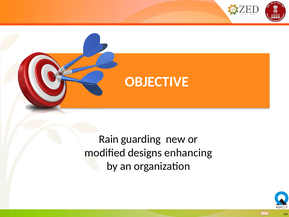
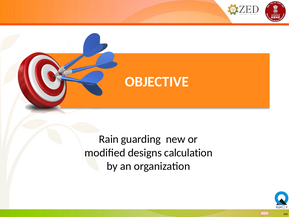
enhancing: enhancing -> calculation (188, 153)
